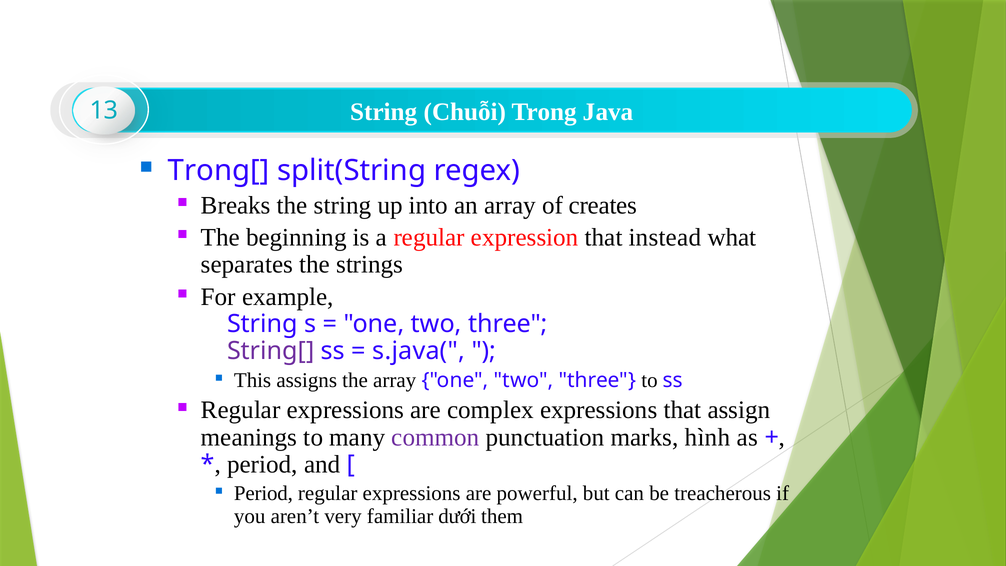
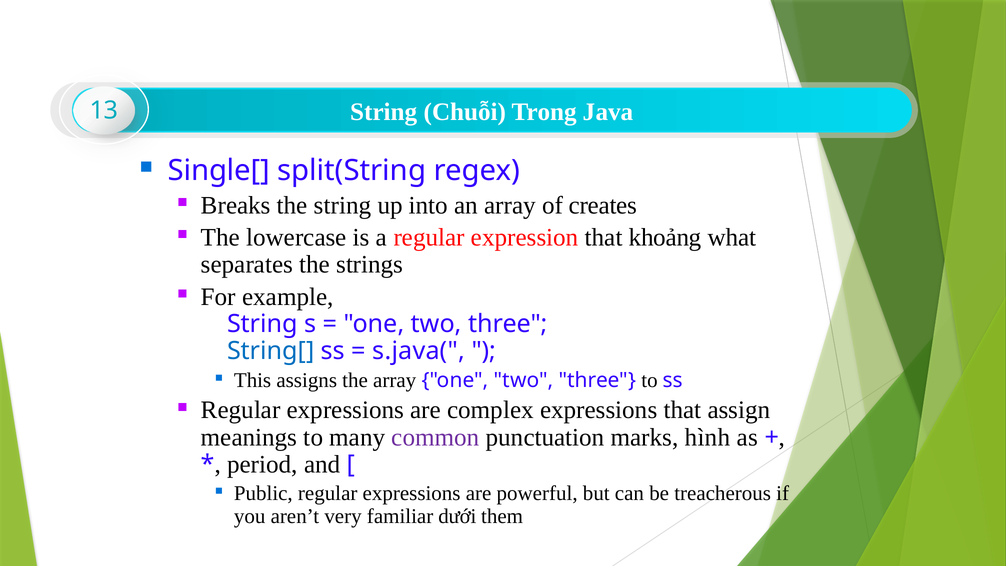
Trong[: Trong[ -> Single[ (219, 171)
beginning: beginning -> lowercase (296, 237)
instead: instead -> khoảng (665, 237)
String[ colour: purple -> blue (271, 351)
Period: Period -> Public (263, 493)
